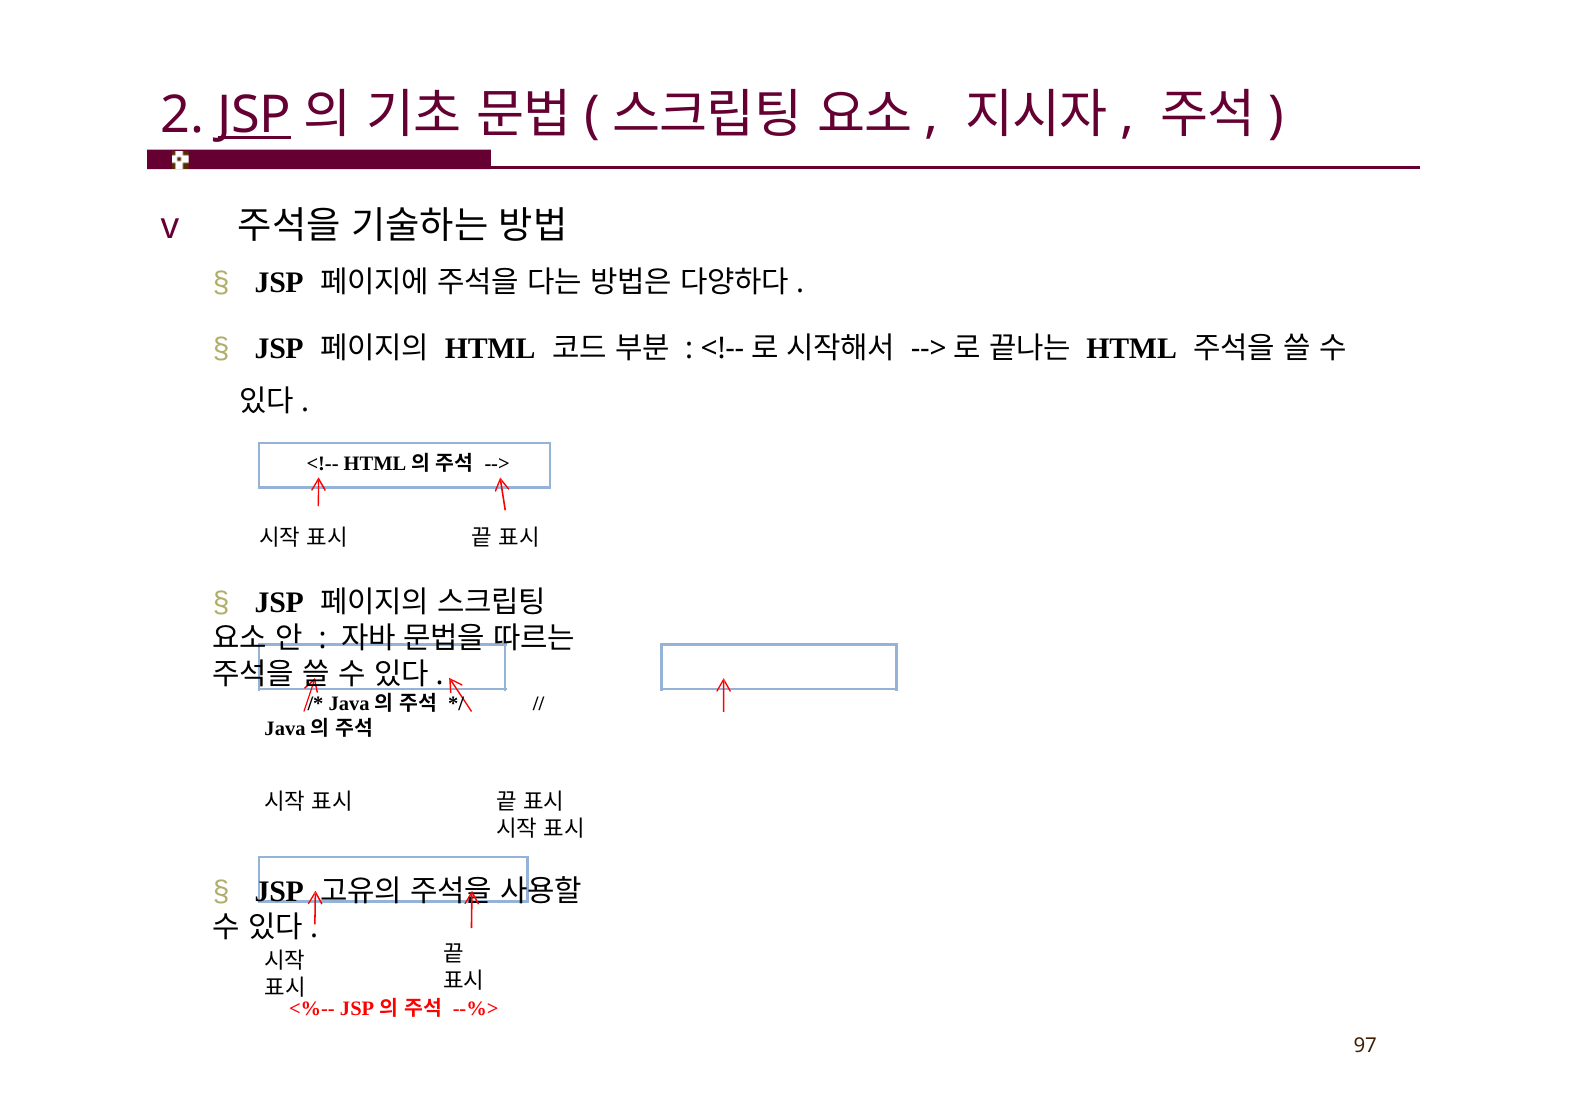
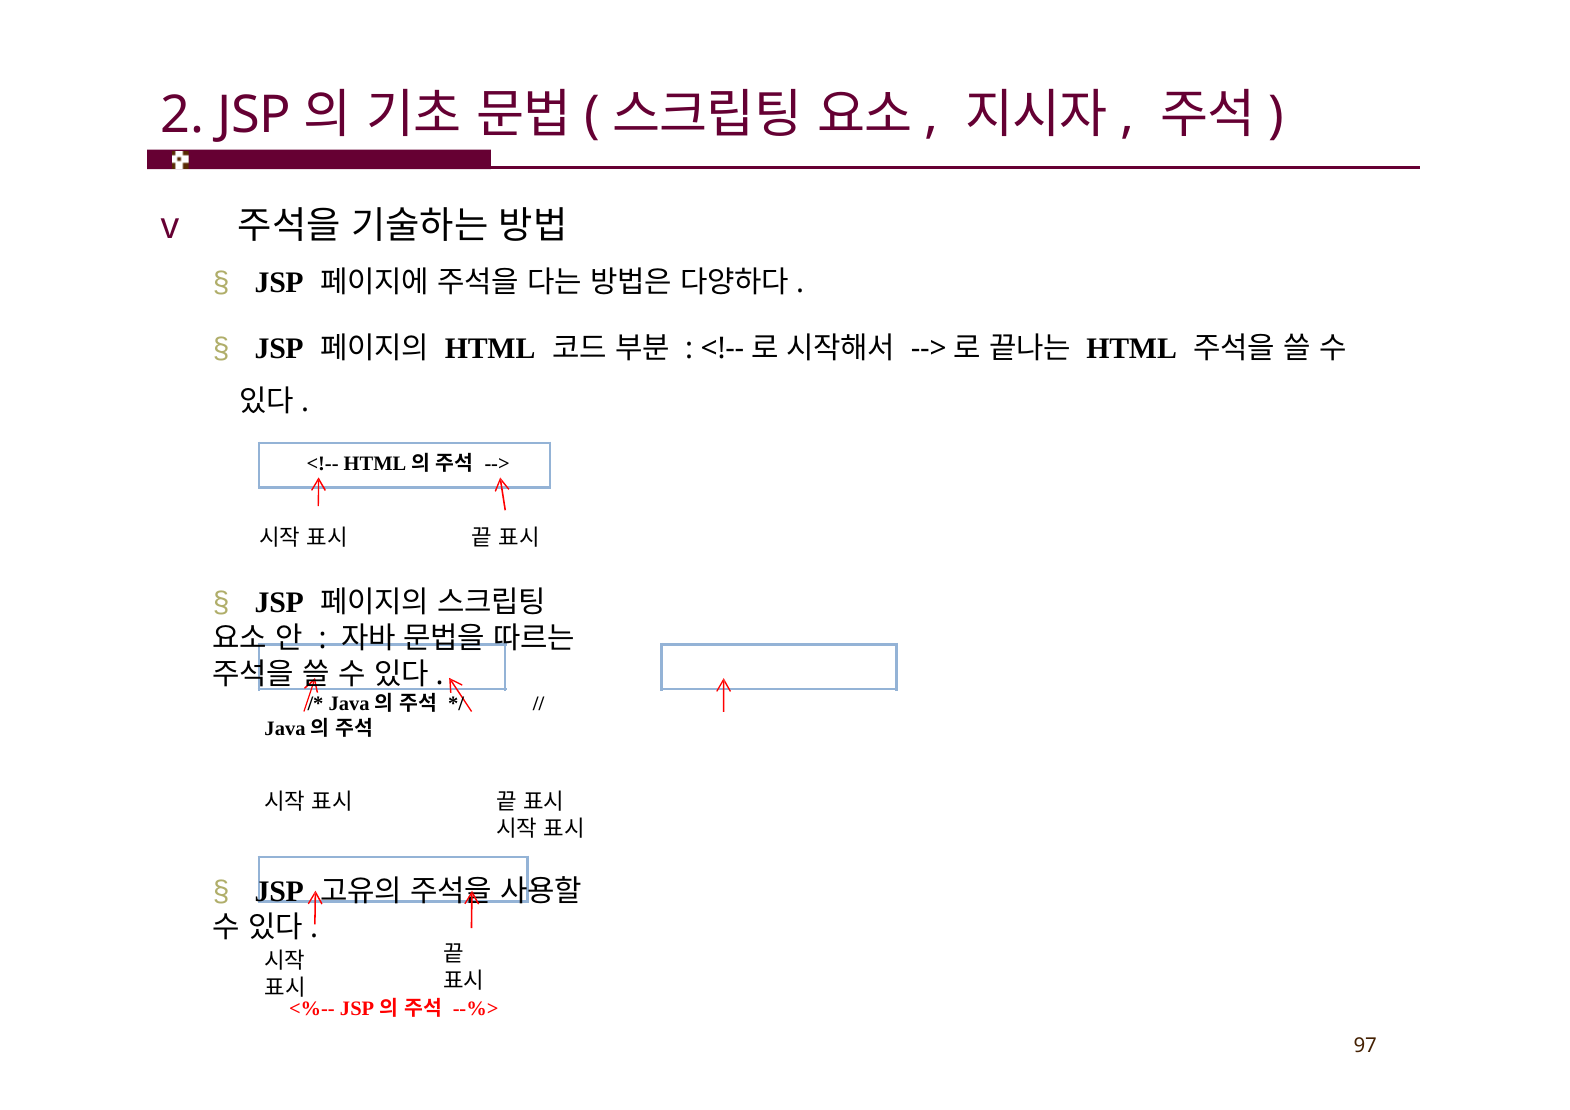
JSP underline: present -> none (255, 115)
